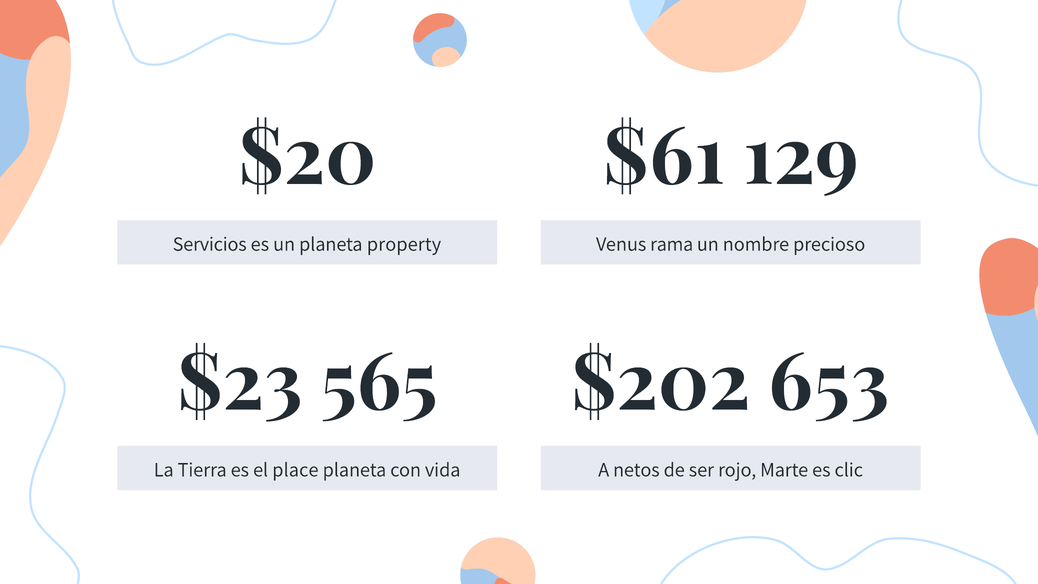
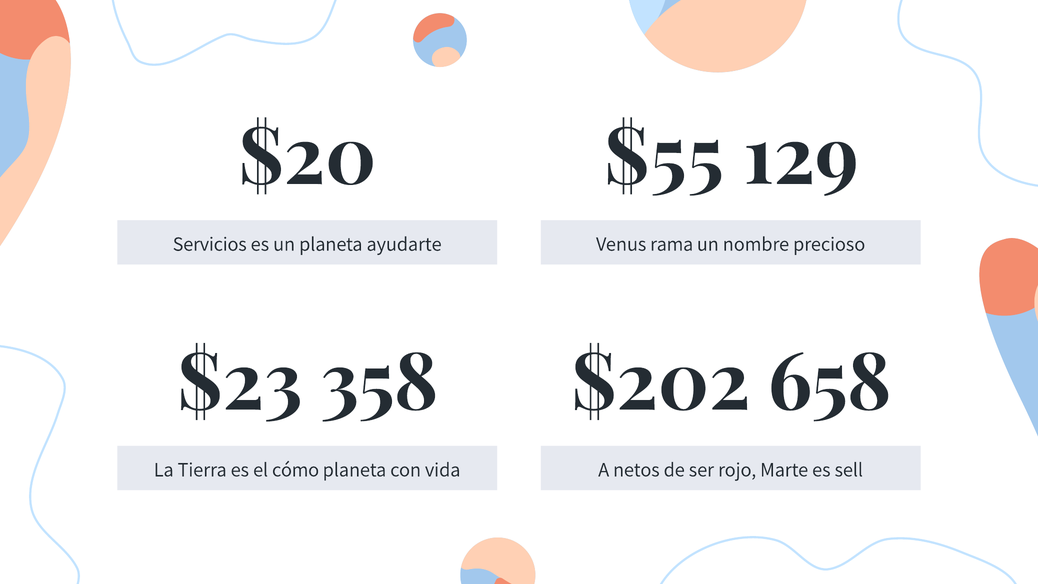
$61: $61 -> $55 (664, 158)
property: property -> ayudarte (404, 244)
565: 565 -> 358 (379, 383)
653: 653 -> 658 (830, 383)
place: place -> cómo (296, 470)
clic: clic -> sell (849, 470)
